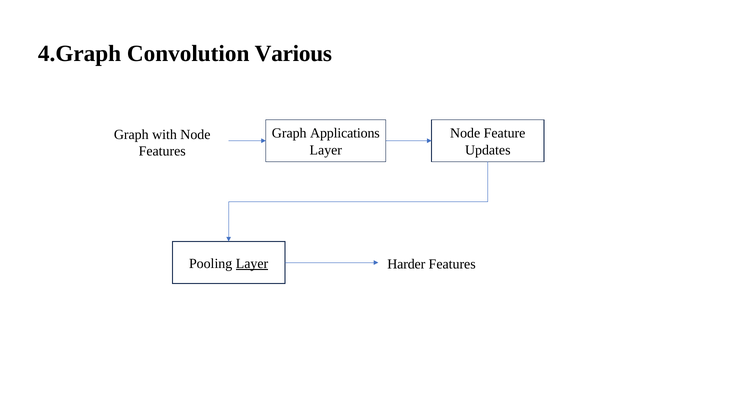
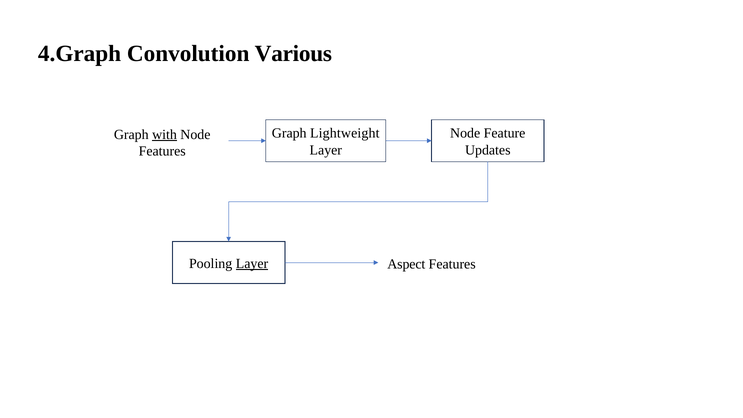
Applications: Applications -> Lightweight (345, 133)
with underline: none -> present (165, 134)
Harder: Harder -> Aspect (406, 264)
